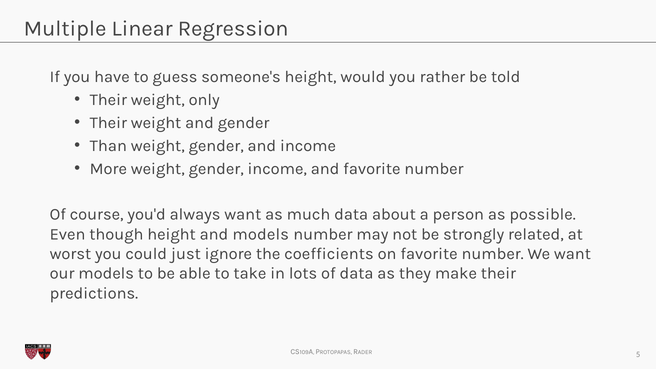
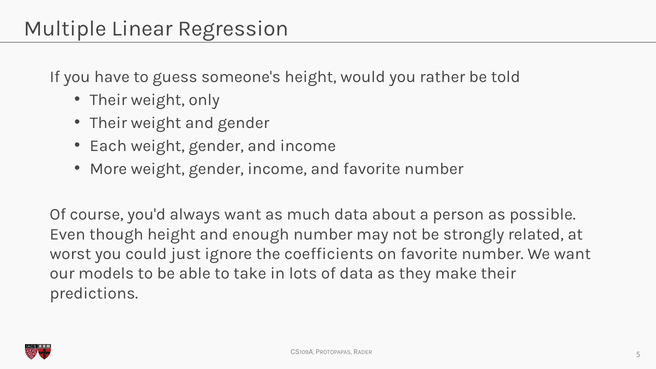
Than: Than -> Each (108, 146)
and models: models -> enough (261, 234)
